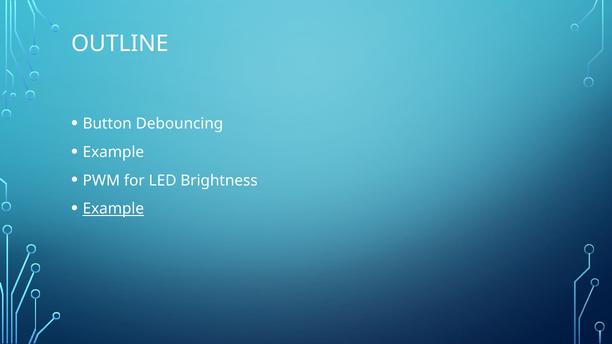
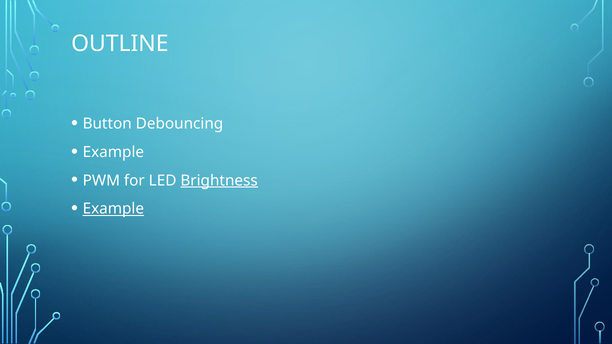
Brightness underline: none -> present (219, 181)
